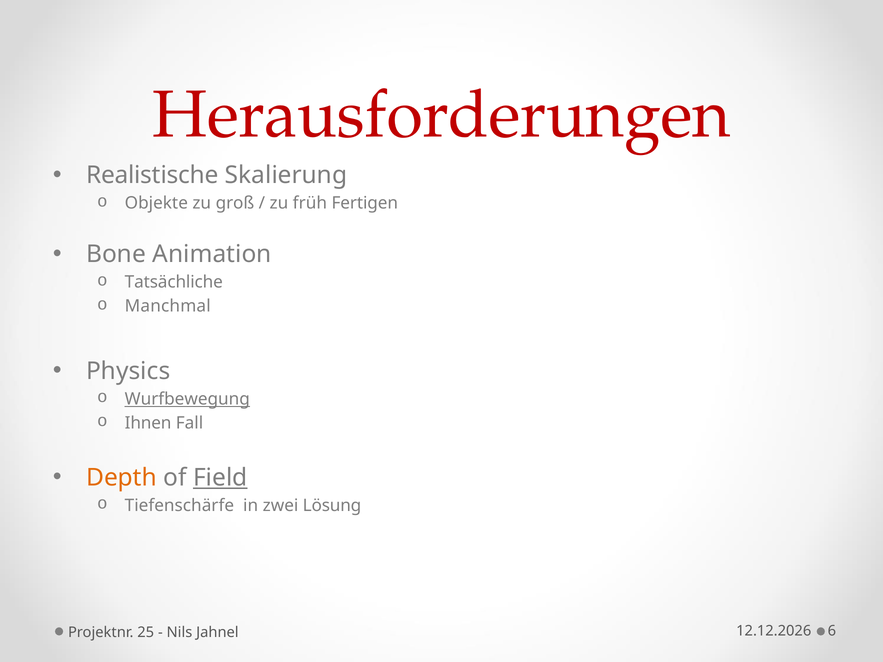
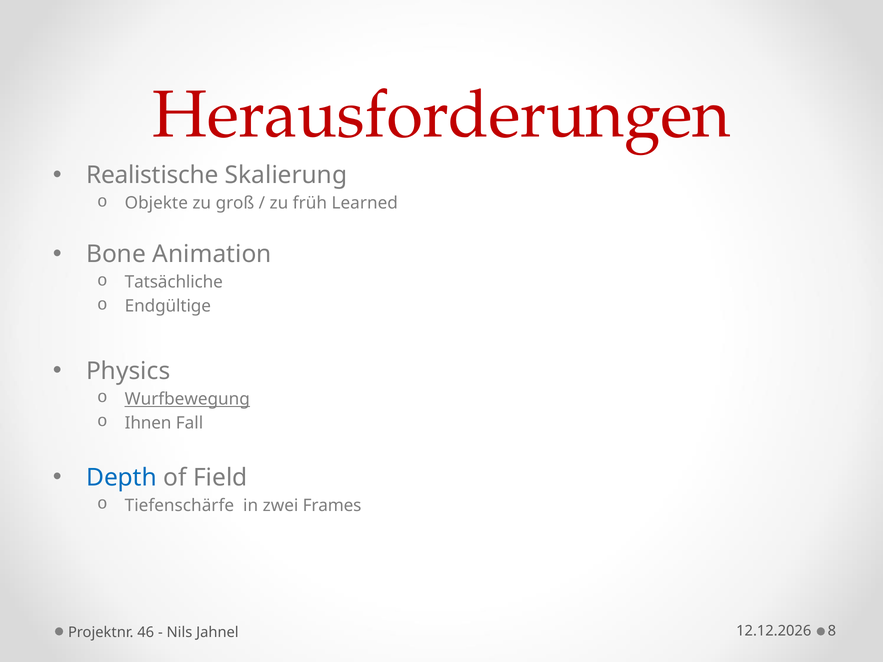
Fertigen: Fertigen -> Learned (365, 203)
Manchmal: Manchmal -> Endgültige (168, 306)
Depth colour: orange -> blue (122, 478)
Field underline: present -> none (220, 478)
Lösung: Lösung -> Frames (332, 506)
25: 25 -> 46 (146, 632)
6: 6 -> 8 (832, 631)
